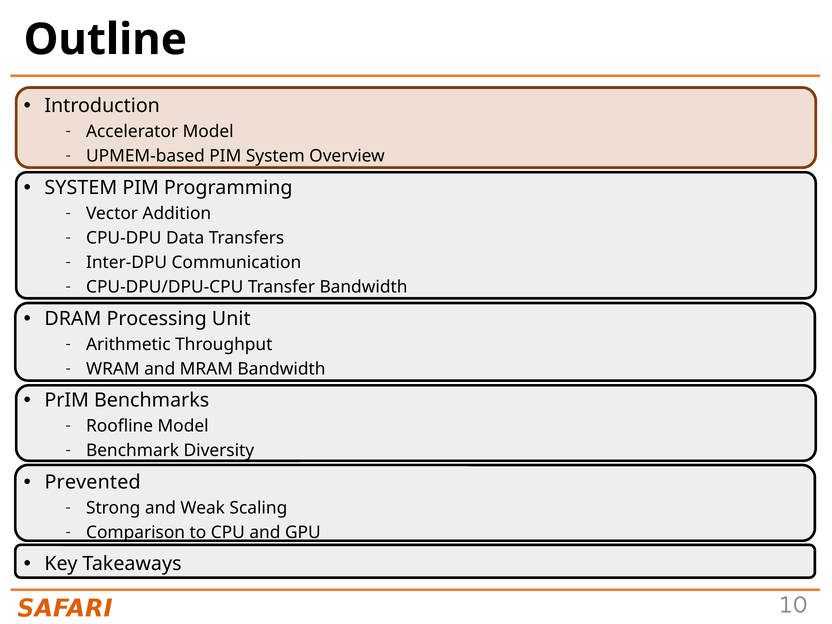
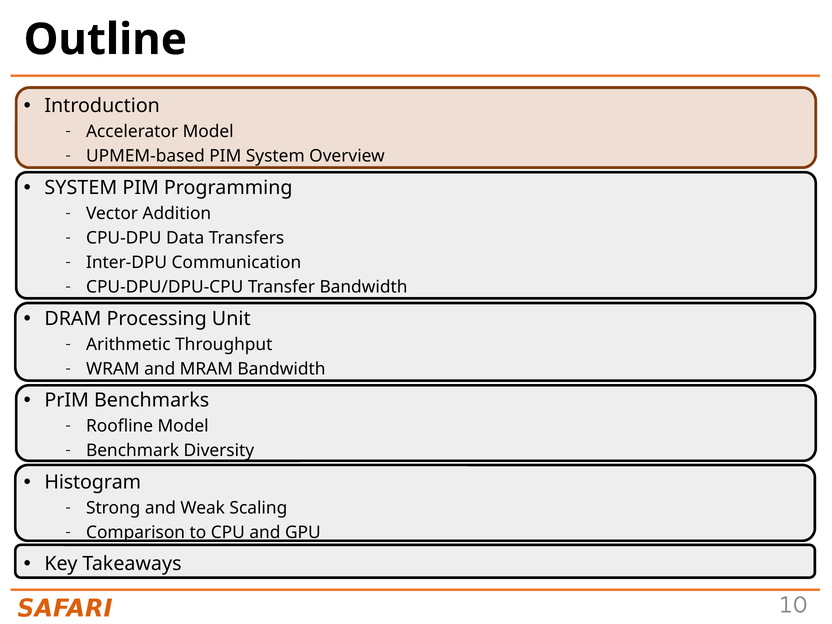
Prevented: Prevented -> Histogram (93, 482)
